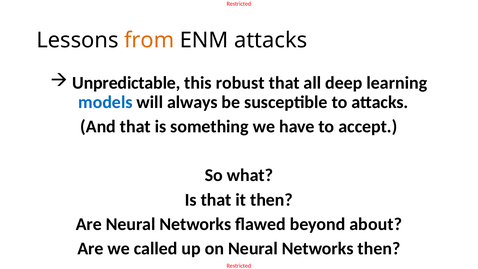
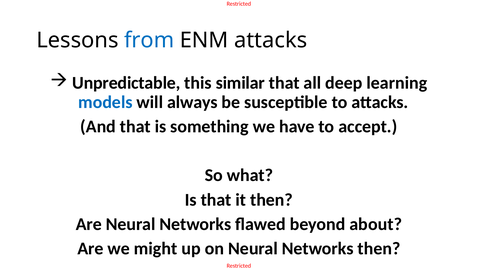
from colour: orange -> blue (149, 40)
robust: robust -> similar (240, 83)
called: called -> might (156, 248)
